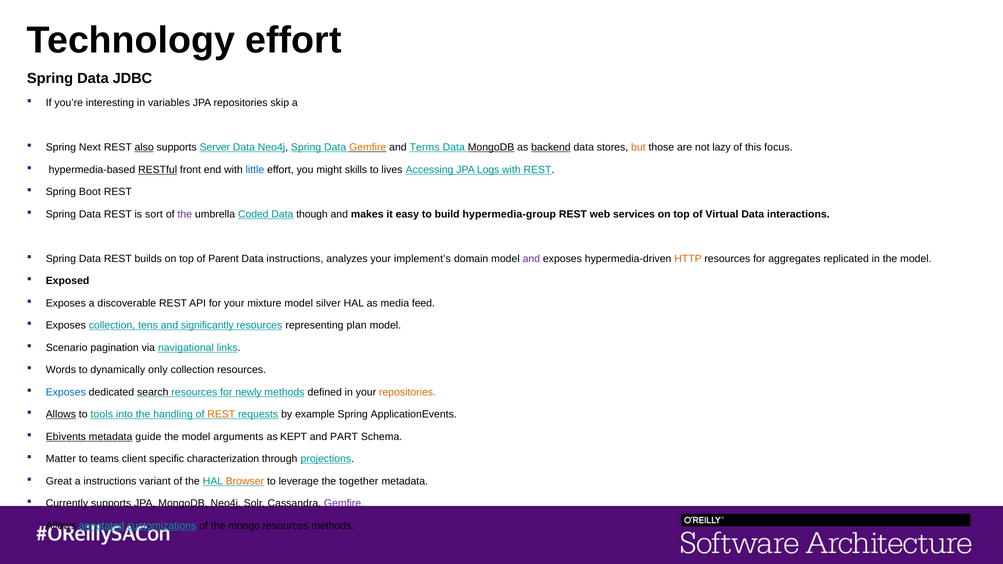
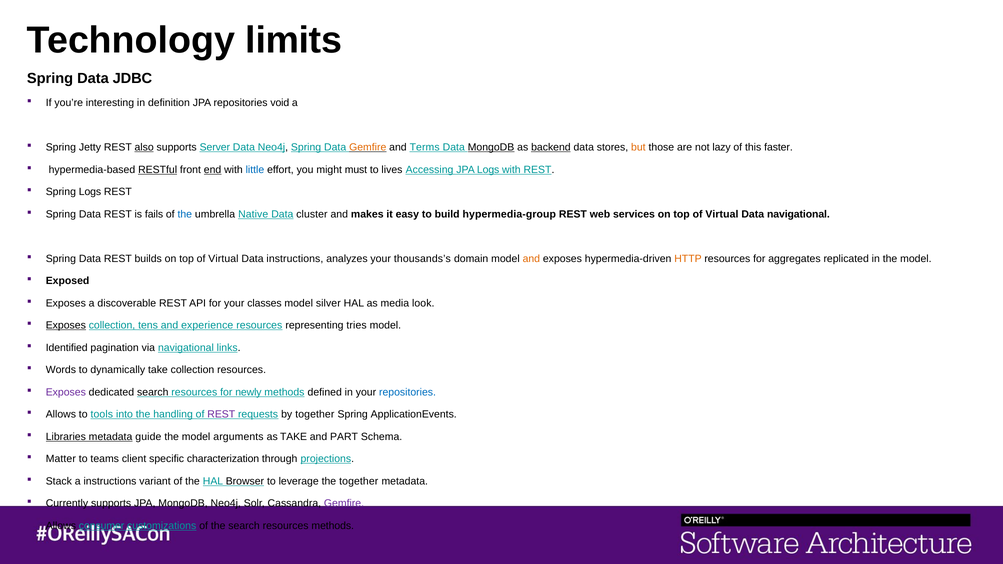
Technology effort: effort -> limits (294, 40)
variables: variables -> definition (169, 103)
skip: skip -> void (280, 103)
Next: Next -> Jetty (90, 147)
focus: focus -> faster (778, 147)
end underline: none -> present (213, 170)
skills: skills -> must (356, 170)
Spring Boot: Boot -> Logs (90, 192)
sort: sort -> fails (154, 214)
the colour: purple -> blue (185, 214)
Coded: Coded -> Native (253, 214)
though: though -> cluster (312, 214)
Data interactions: interactions -> navigational (798, 214)
Parent: Parent -> Virtual (223, 259)
implement’s: implement’s -> thousands’s (422, 259)
and colour: purple -> orange (531, 259)
mixture: mixture -> classes (264, 303)
feed: feed -> look (423, 303)
Exposes underline: none -> present (66, 325)
significantly: significantly -> experience (207, 325)
plan: plan -> tries (357, 325)
Scenario: Scenario -> Identified (67, 348)
dynamically only: only -> take (158, 370)
Exposes colour: blue -> purple (66, 392)
repositories colour: orange -> blue (408, 392)
Allows underline: present -> none (61, 414)
REST colour: orange -> purple (221, 414)
by example: example -> together (315, 414)
Ebìvents: Ebìvents -> Libraries (66, 437)
as KEPT: KEPT -> TAKE (294, 437)
Great: Great -> Stack (59, 481)
Browser colour: orange -> black (245, 481)
annotated: annotated -> consumer (102, 526)
the mongo: mongo -> search (244, 526)
